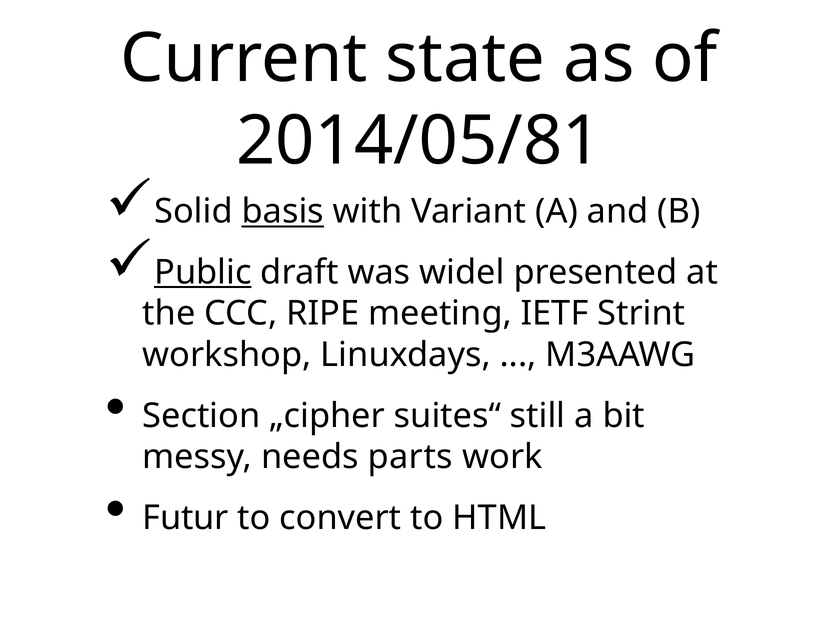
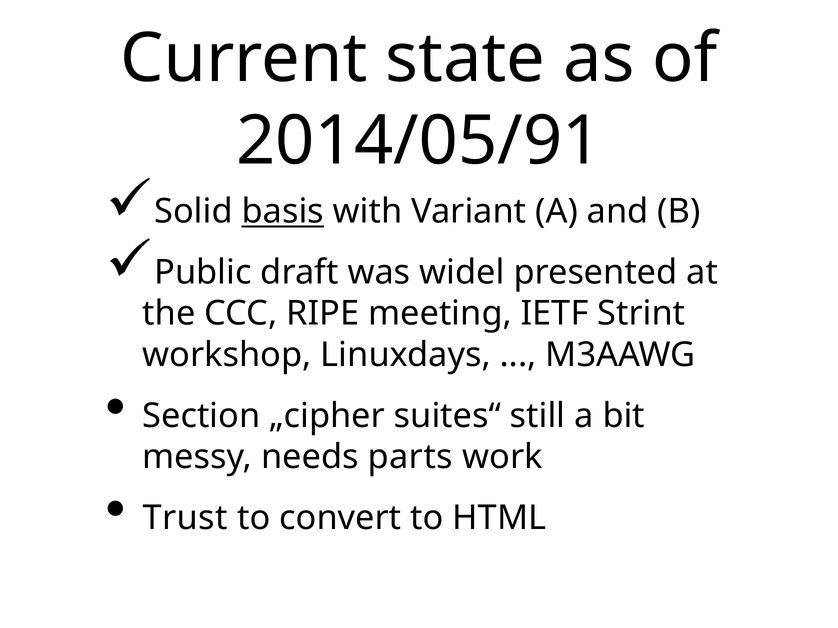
2014/05/81: 2014/05/81 -> 2014/05/91 (419, 141)
Public underline: present -> none (203, 273)
Futur: Futur -> Trust (185, 518)
